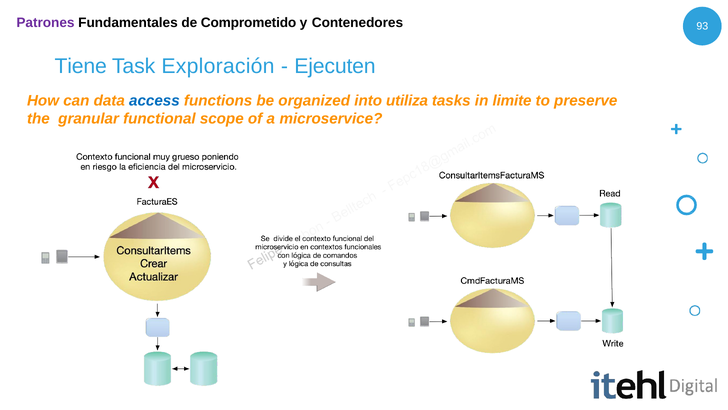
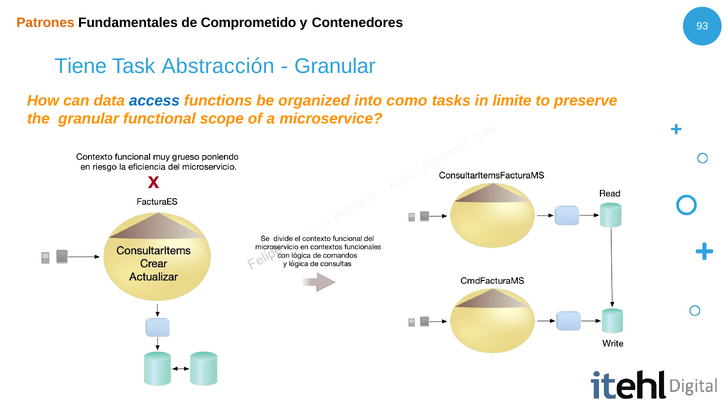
Patrones colour: purple -> orange (45, 23)
Exploración: Exploración -> Abstracción (218, 66)
Ejecuten: Ejecuten -> Granular (335, 66)
utiliza: utiliza -> como (407, 100)
